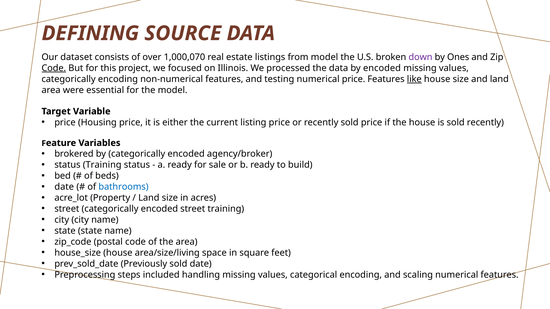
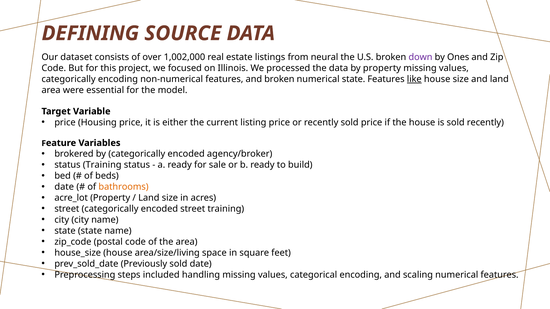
1,000,070: 1,000,070 -> 1,002,000 (184, 57)
from model: model -> neural (325, 57)
Code underline: present -> none (54, 68)
by encoded: encoded -> property (382, 68)
and testing: testing -> broken (279, 79)
numerical price: price -> state (354, 79)
bathrooms colour: blue -> orange (123, 187)
